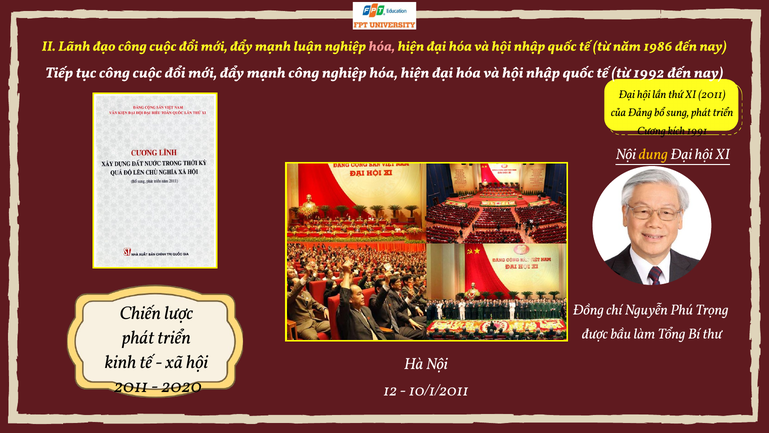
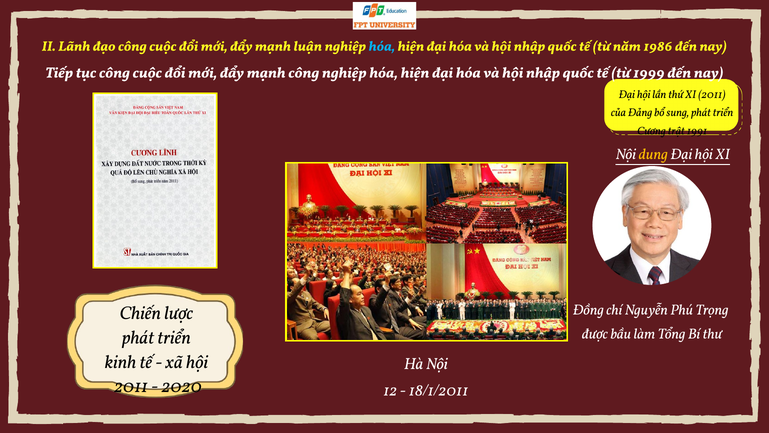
hóa colour: pink -> light blue (382, 46)
1992: 1992 -> 1999 (649, 73)
kích: kích -> trật (676, 131)
10/1/2011: 10/1/2011 -> 18/1/2011 (439, 390)
